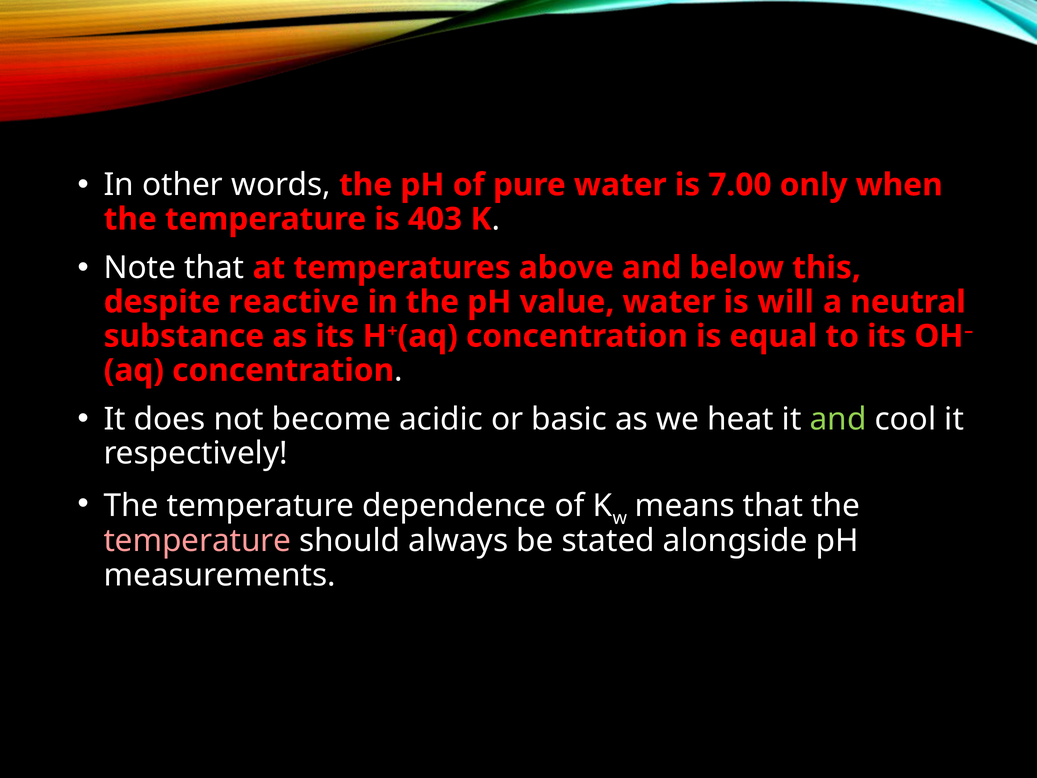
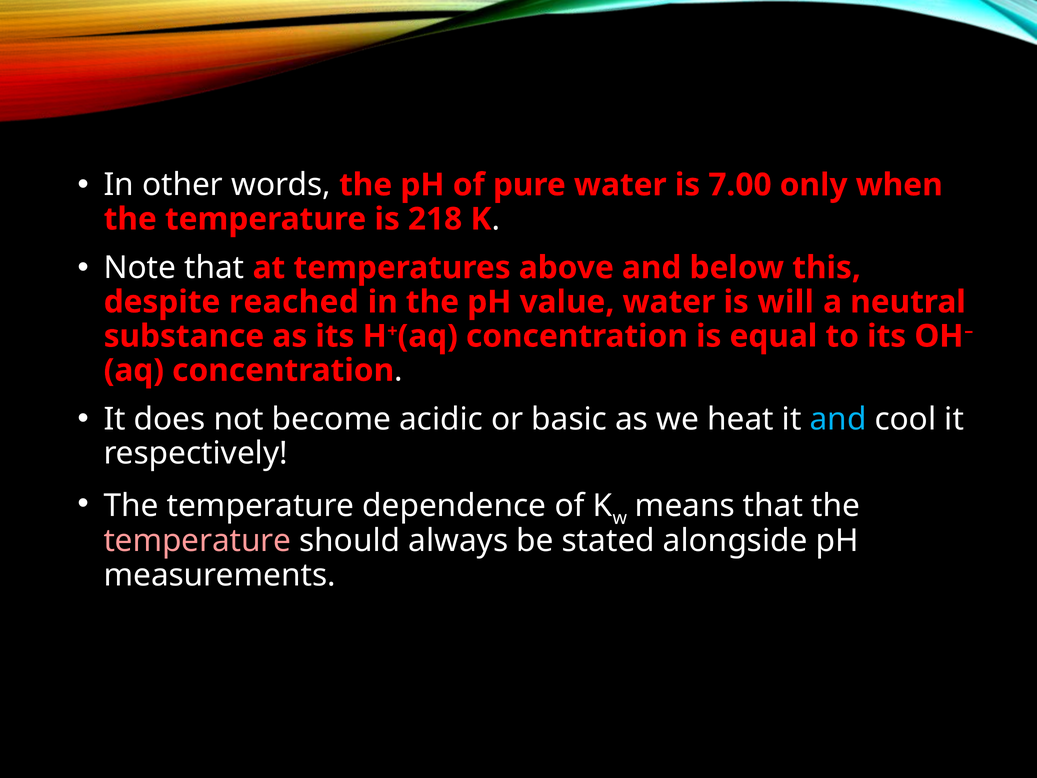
403: 403 -> 218 (435, 219)
reactive: reactive -> reached (294, 302)
and colour: light green -> light blue (838, 419)
